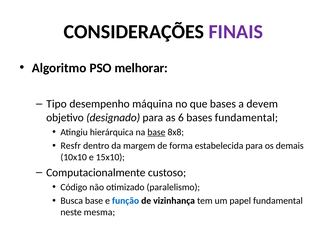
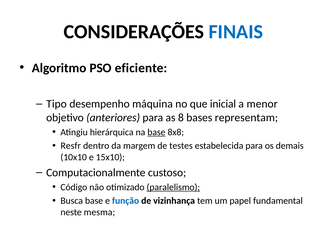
FINAIS colour: purple -> blue (236, 32)
melhorar: melhorar -> eficiente (141, 68)
que bases: bases -> inicial (223, 104)
devem: devem -> menor (262, 104)
designado: designado -> anteriores (113, 117)
6: 6 -> 8 (181, 117)
bases fundamental: fundamental -> representam (246, 117)
forma: forma -> testes (181, 145)
paralelismo underline: none -> present (173, 187)
